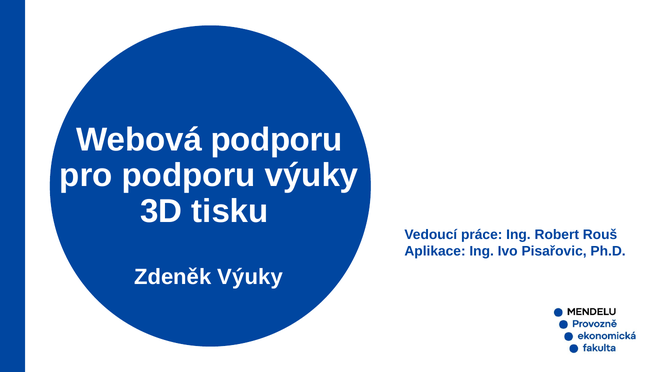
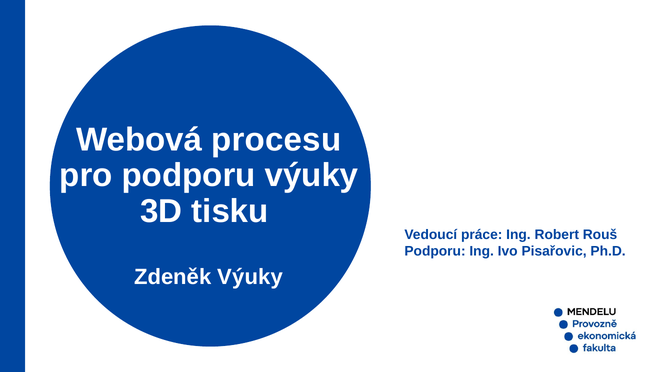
Webová podporu: podporu -> procesu (276, 140)
Aplikace: Aplikace -> Podporu (435, 251)
